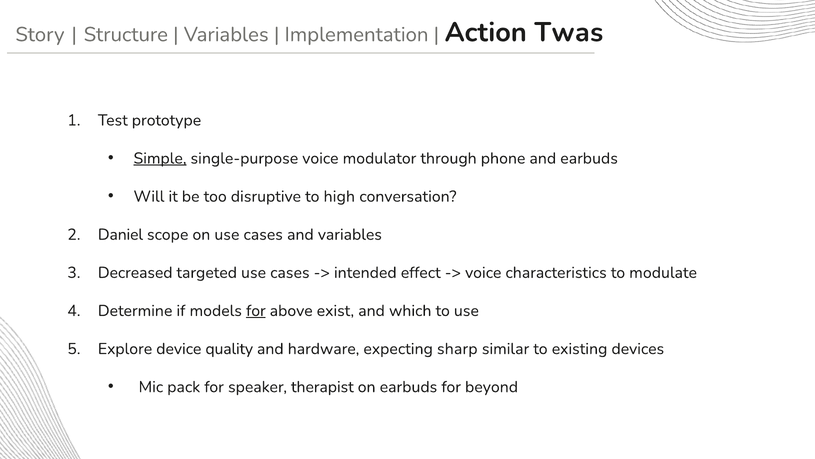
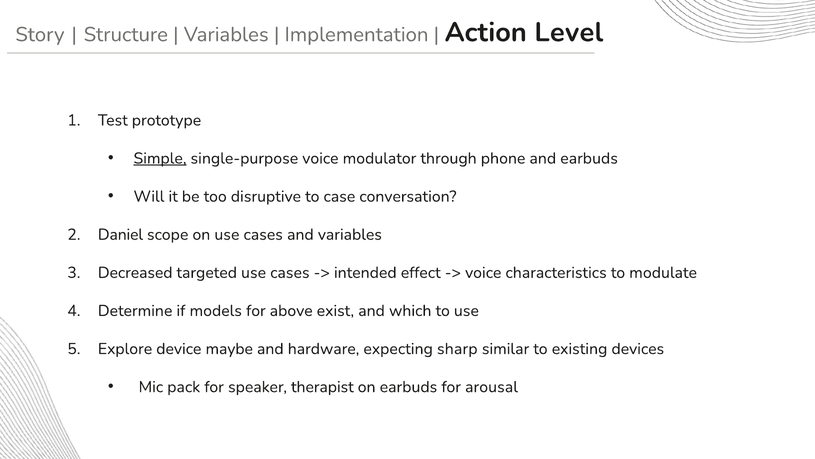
Twas: Twas -> Level (569, 32)
high: high -> case (339, 196)
for underline: present -> none (256, 310)
quality: quality -> maybe (229, 348)
beyond: beyond -> arousal (492, 386)
